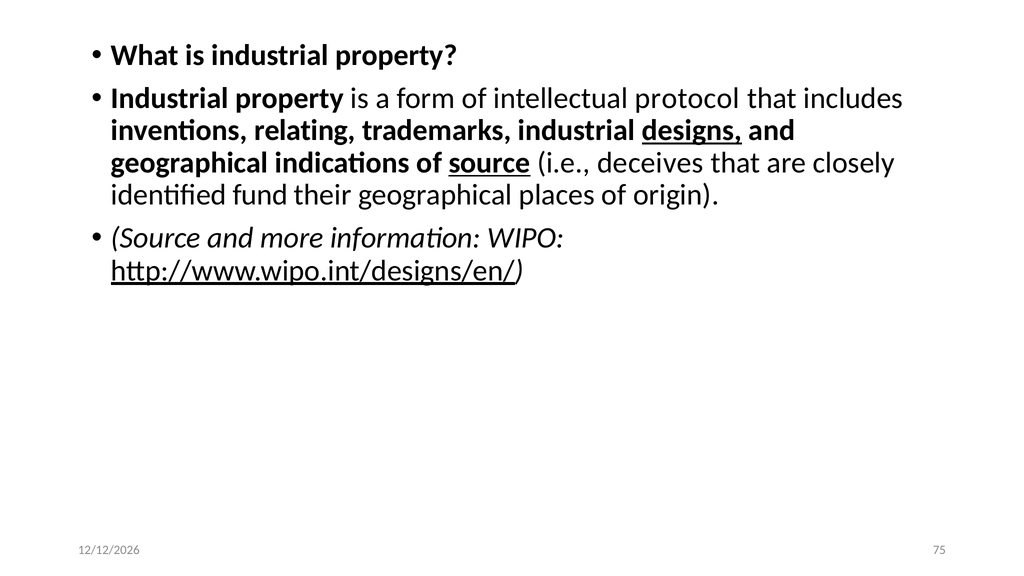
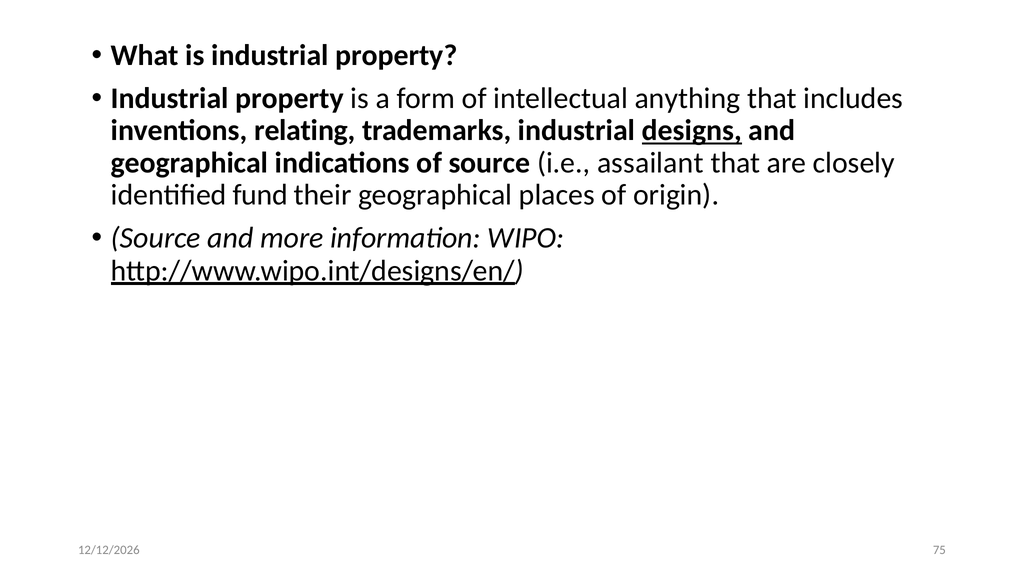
protocol: protocol -> anything (688, 98)
source underline: present -> none (490, 163)
deceives: deceives -> assailant (650, 163)
